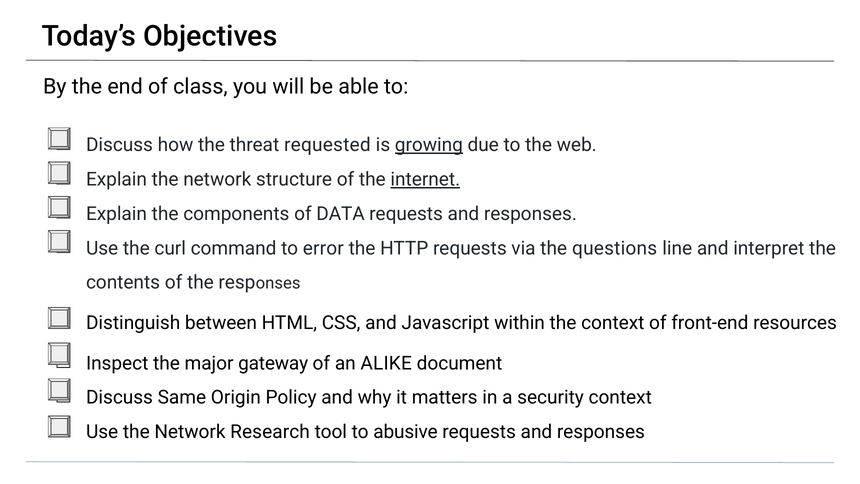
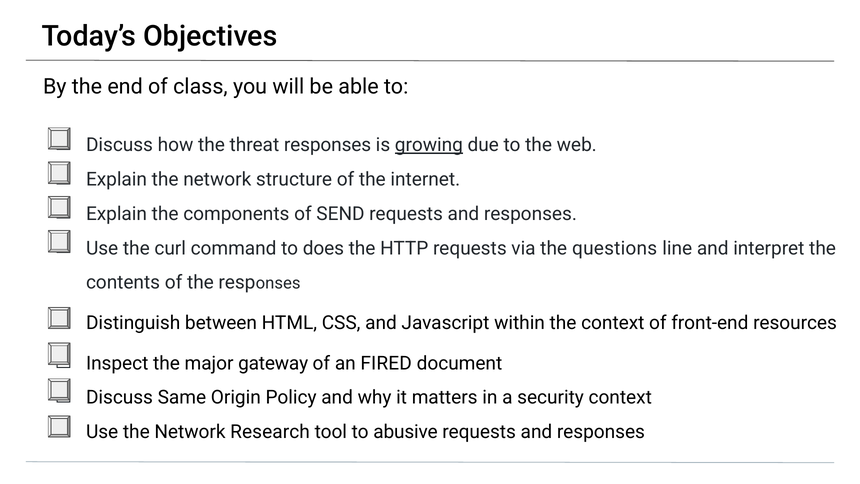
threat requested: requested -> responses (328, 145)
internet underline: present -> none (425, 179)
DATA: DATA -> SEND (340, 214)
error: error -> does (323, 248)
ALIKE: ALIKE -> FIRED (386, 363)
